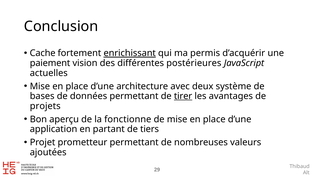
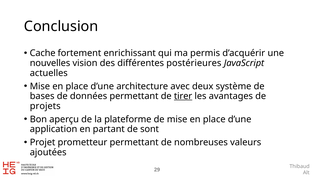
enrichissant underline: present -> none (130, 53)
paiement: paiement -> nouvelles (50, 63)
fonctionne: fonctionne -> plateforme (128, 119)
tiers: tiers -> sont (150, 129)
